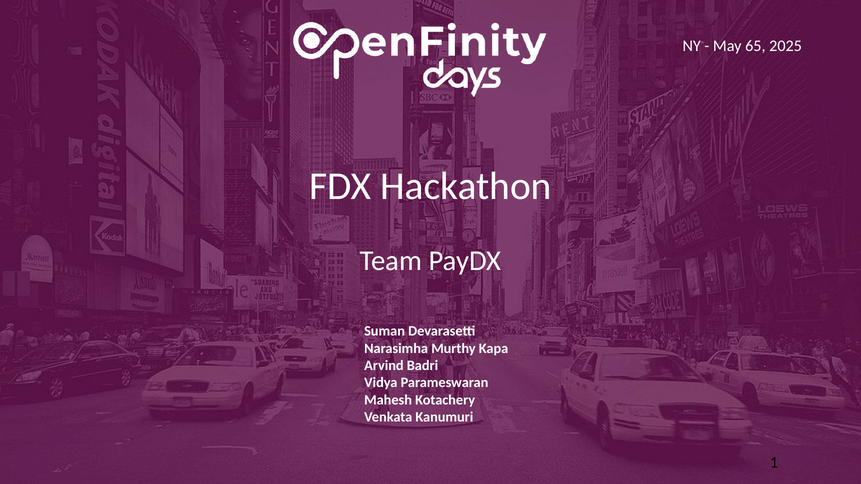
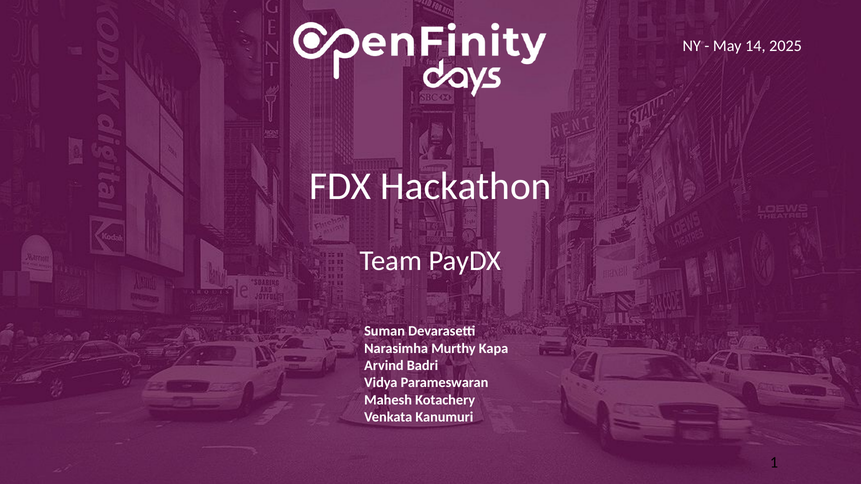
65: 65 -> 14 (755, 46)
